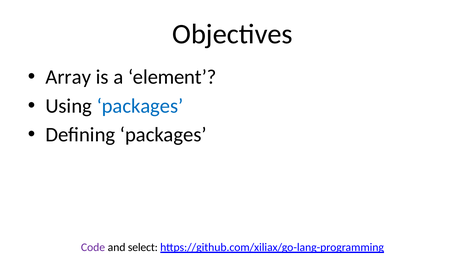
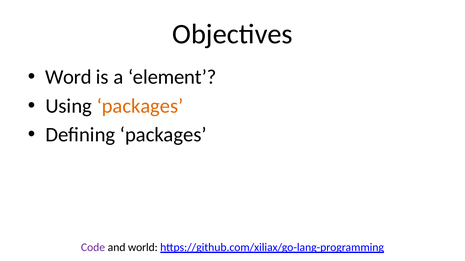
Array: Array -> Word (68, 77)
packages colour: blue -> orange (140, 106)
select: select -> world (143, 248)
